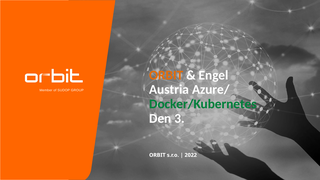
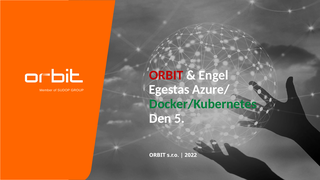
ORBIT colour: orange -> red (166, 75)
Austria: Austria -> Egestas (169, 90)
3: 3 -> 5 (180, 118)
